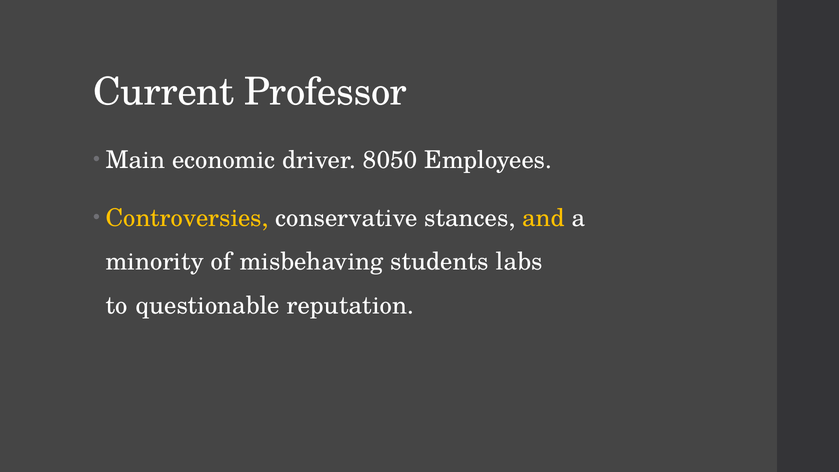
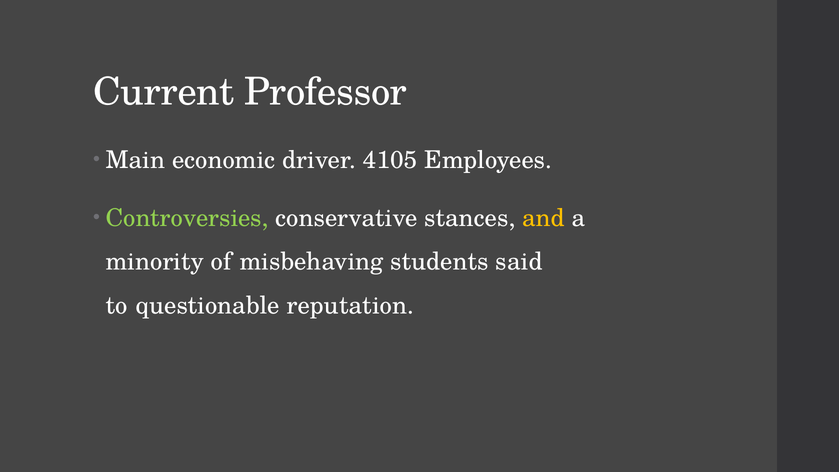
8050: 8050 -> 4105 (390, 160)
Controversies colour: yellow -> light green (187, 218)
labs: labs -> said (519, 262)
